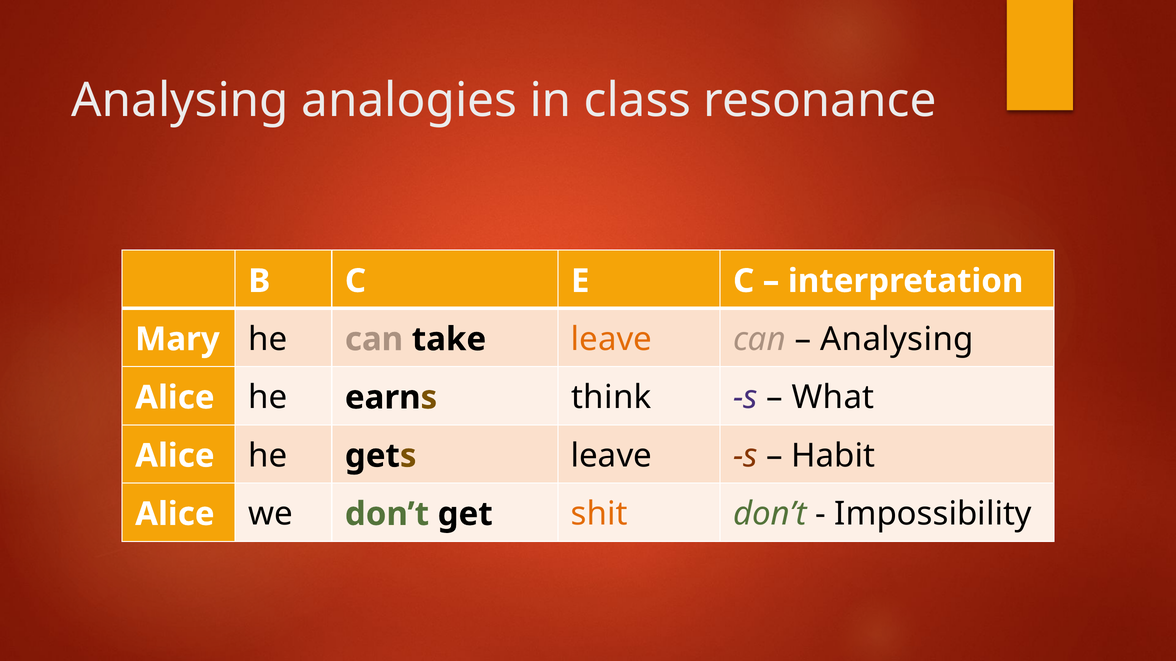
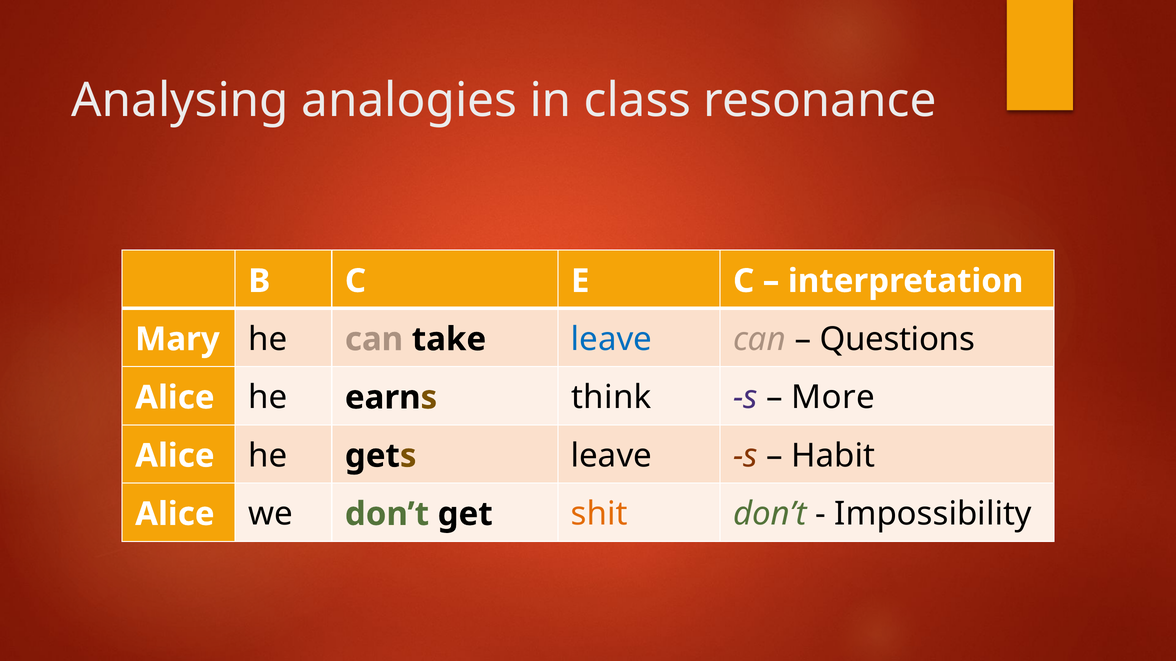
leave colour: orange -> blue (611, 340)
Analysing: Analysing -> Questions (897, 340)
What: What -> More (833, 398)
